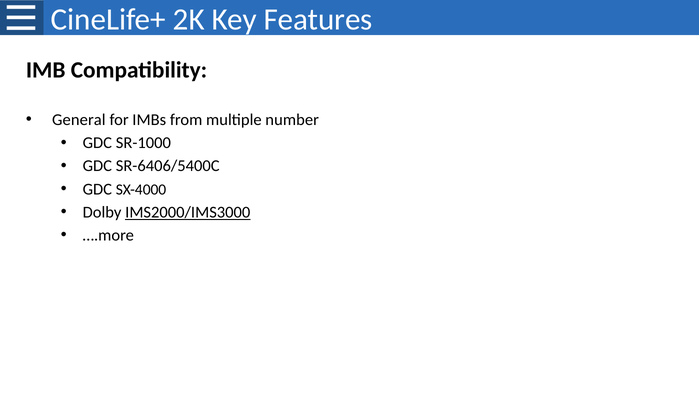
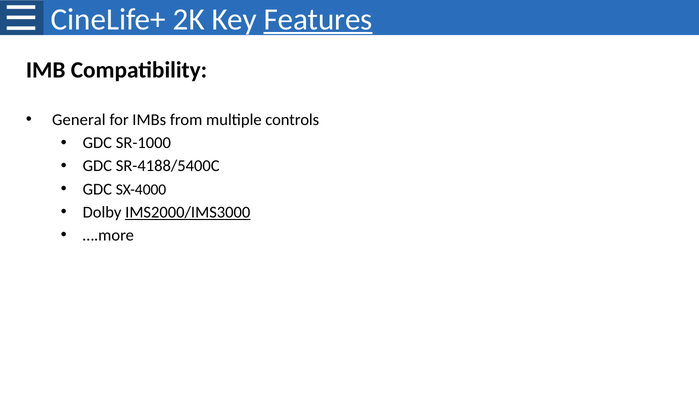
Features underline: none -> present (318, 20)
number: number -> controls (292, 120)
SR-6406/5400C: SR-6406/5400C -> SR-4188/5400C (168, 166)
